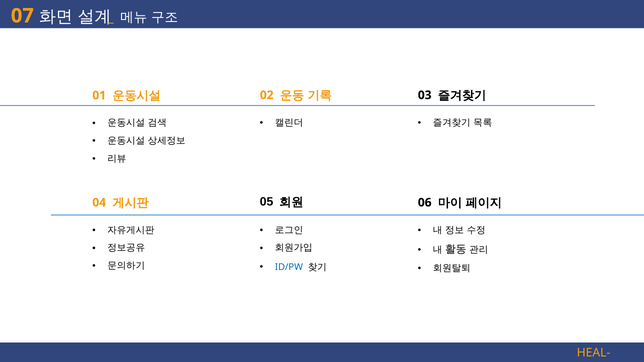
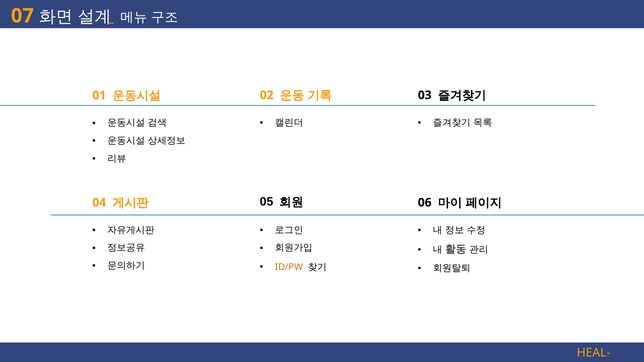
ID/PW colour: blue -> orange (289, 267)
